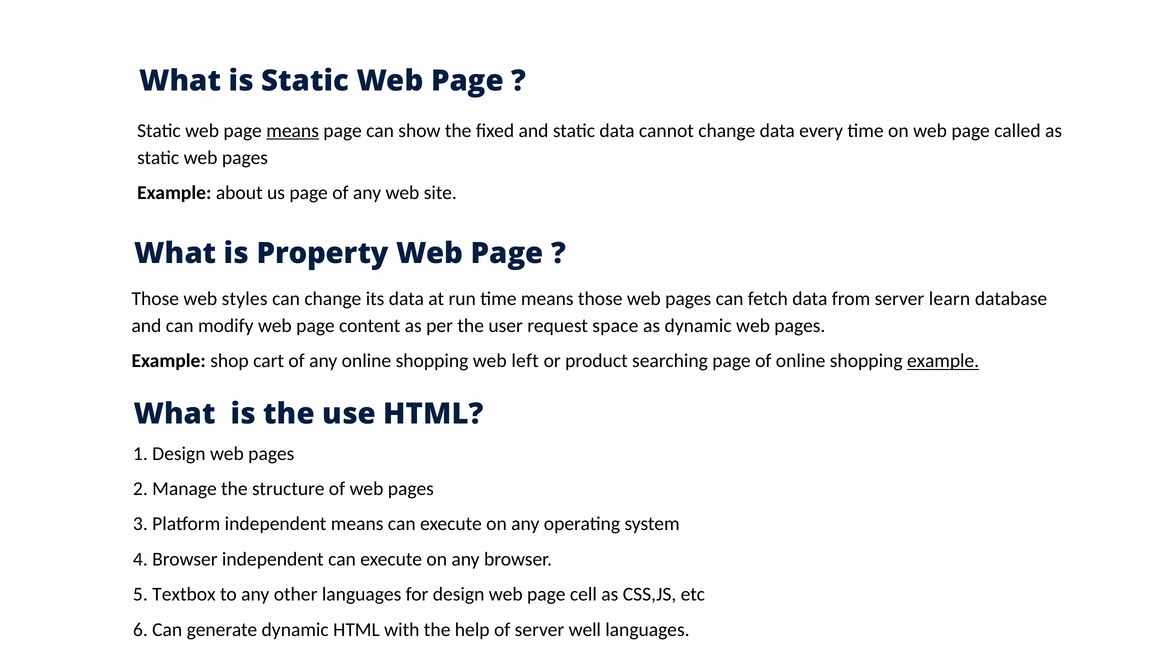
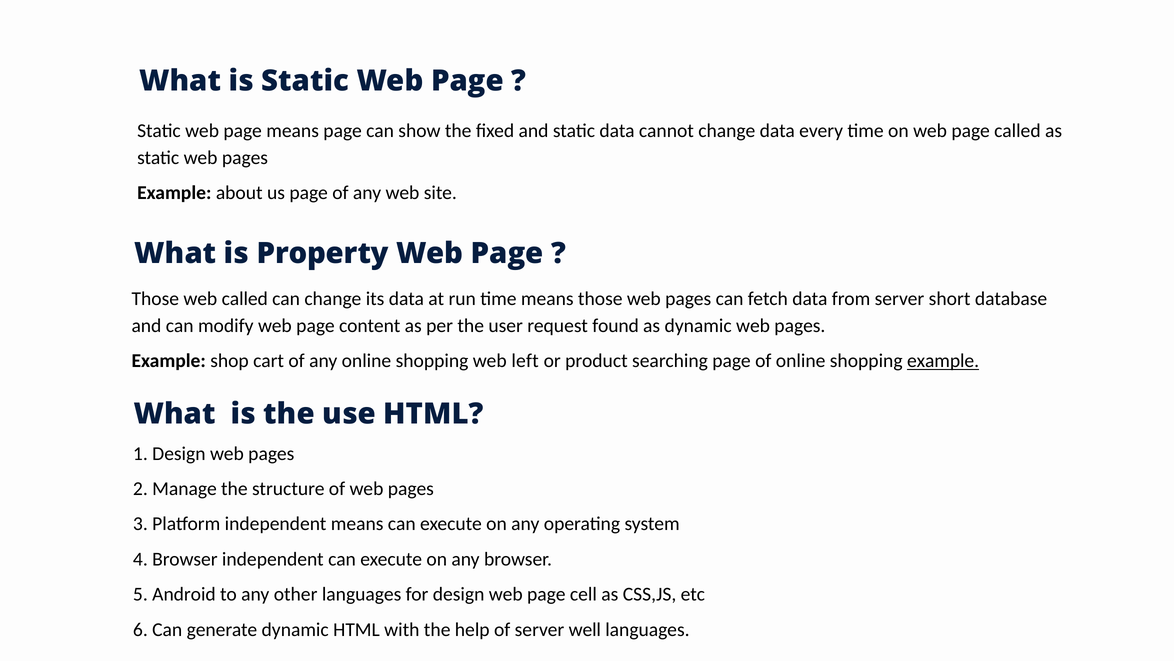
means underline: present -> none (293, 131)
web styles: styles -> called (245, 298)
learn: learn -> short (950, 298)
space: space -> found (616, 325)
Textbox: Textbox -> Android (184, 594)
